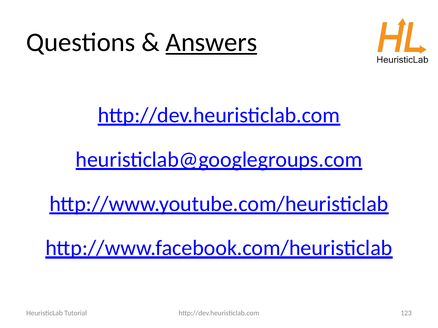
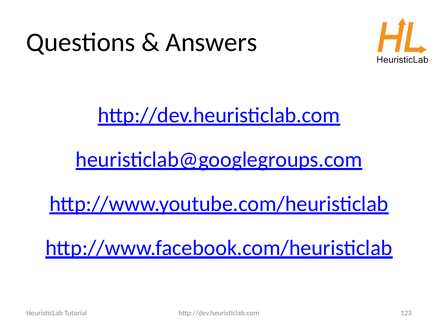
Answers underline: present -> none (211, 42)
